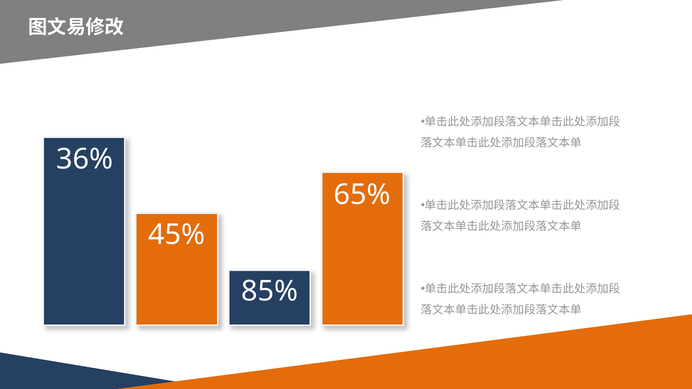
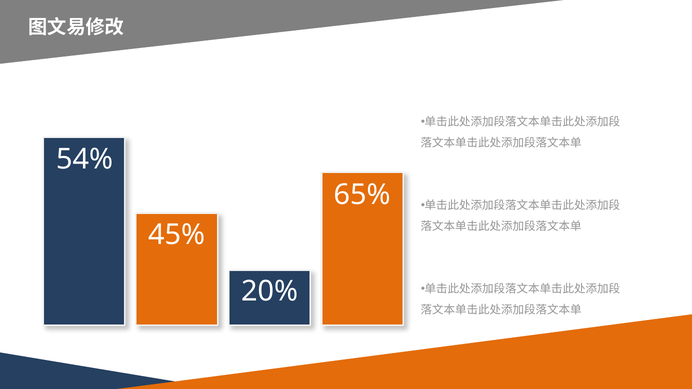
36%: 36% -> 54% (85, 159)
85%: 85% -> 20% (270, 292)
